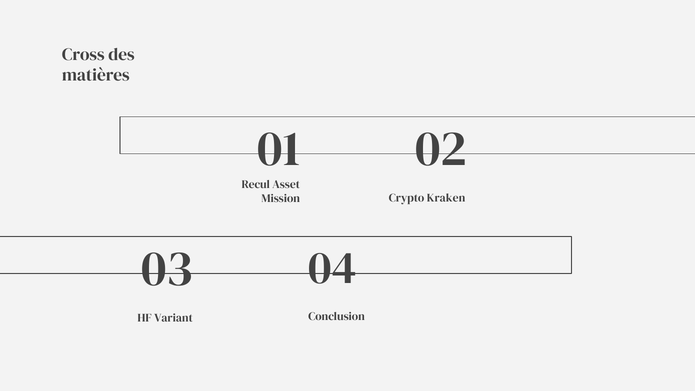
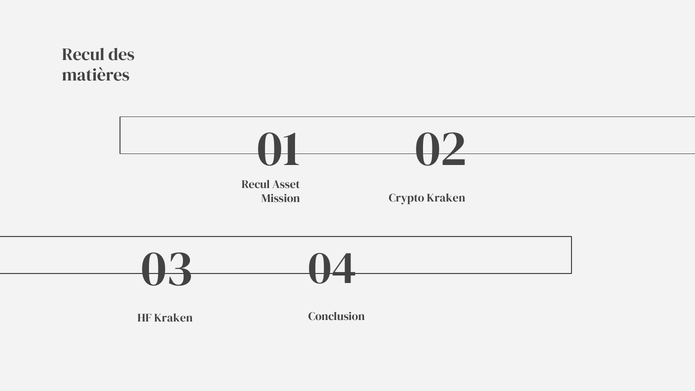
Cross: Cross -> Recul (83, 54)
HF Variant: Variant -> Kraken (173, 318)
